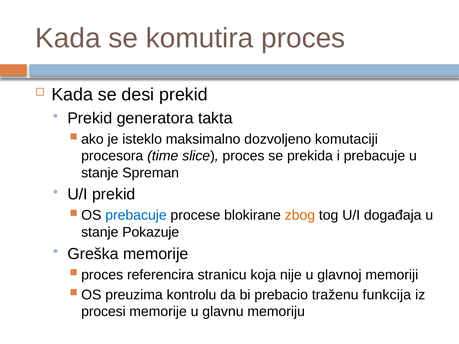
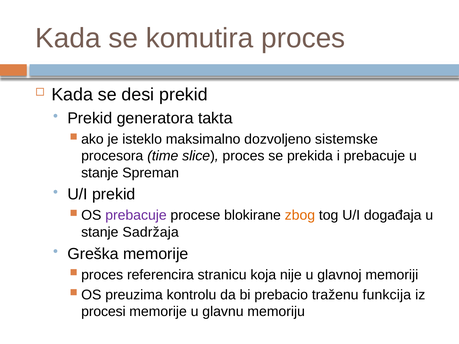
komutaciji: komutaciji -> sistemske (346, 139)
prebacuje colour: blue -> purple (136, 215)
Pokazuje: Pokazuje -> Sadržaja (151, 232)
